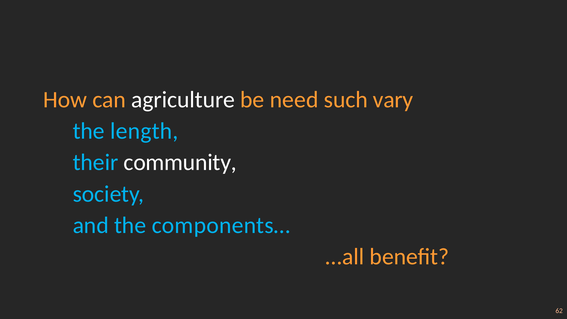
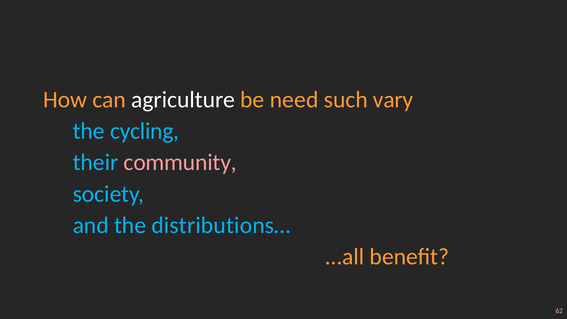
length: length -> cycling (145, 131)
community colour: white -> pink (180, 162)
components…: components… -> distributions… (221, 225)
